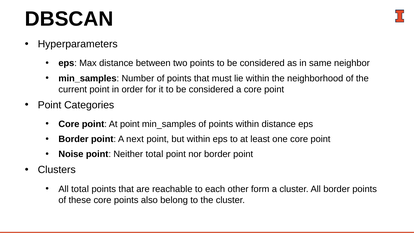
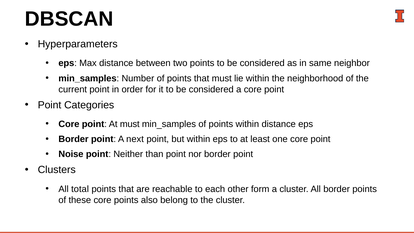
At point: point -> must (130, 124)
Neither total: total -> than (154, 154)
